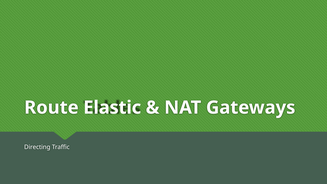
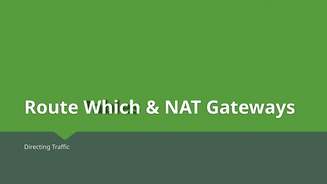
Elastic: Elastic -> Which (112, 108)
